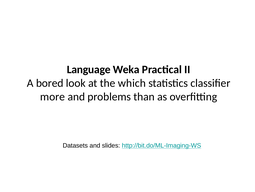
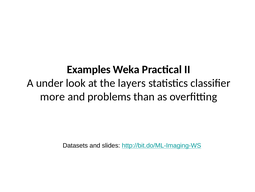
Language: Language -> Examples (89, 69)
bored: bored -> under (50, 83)
which: which -> layers (132, 83)
